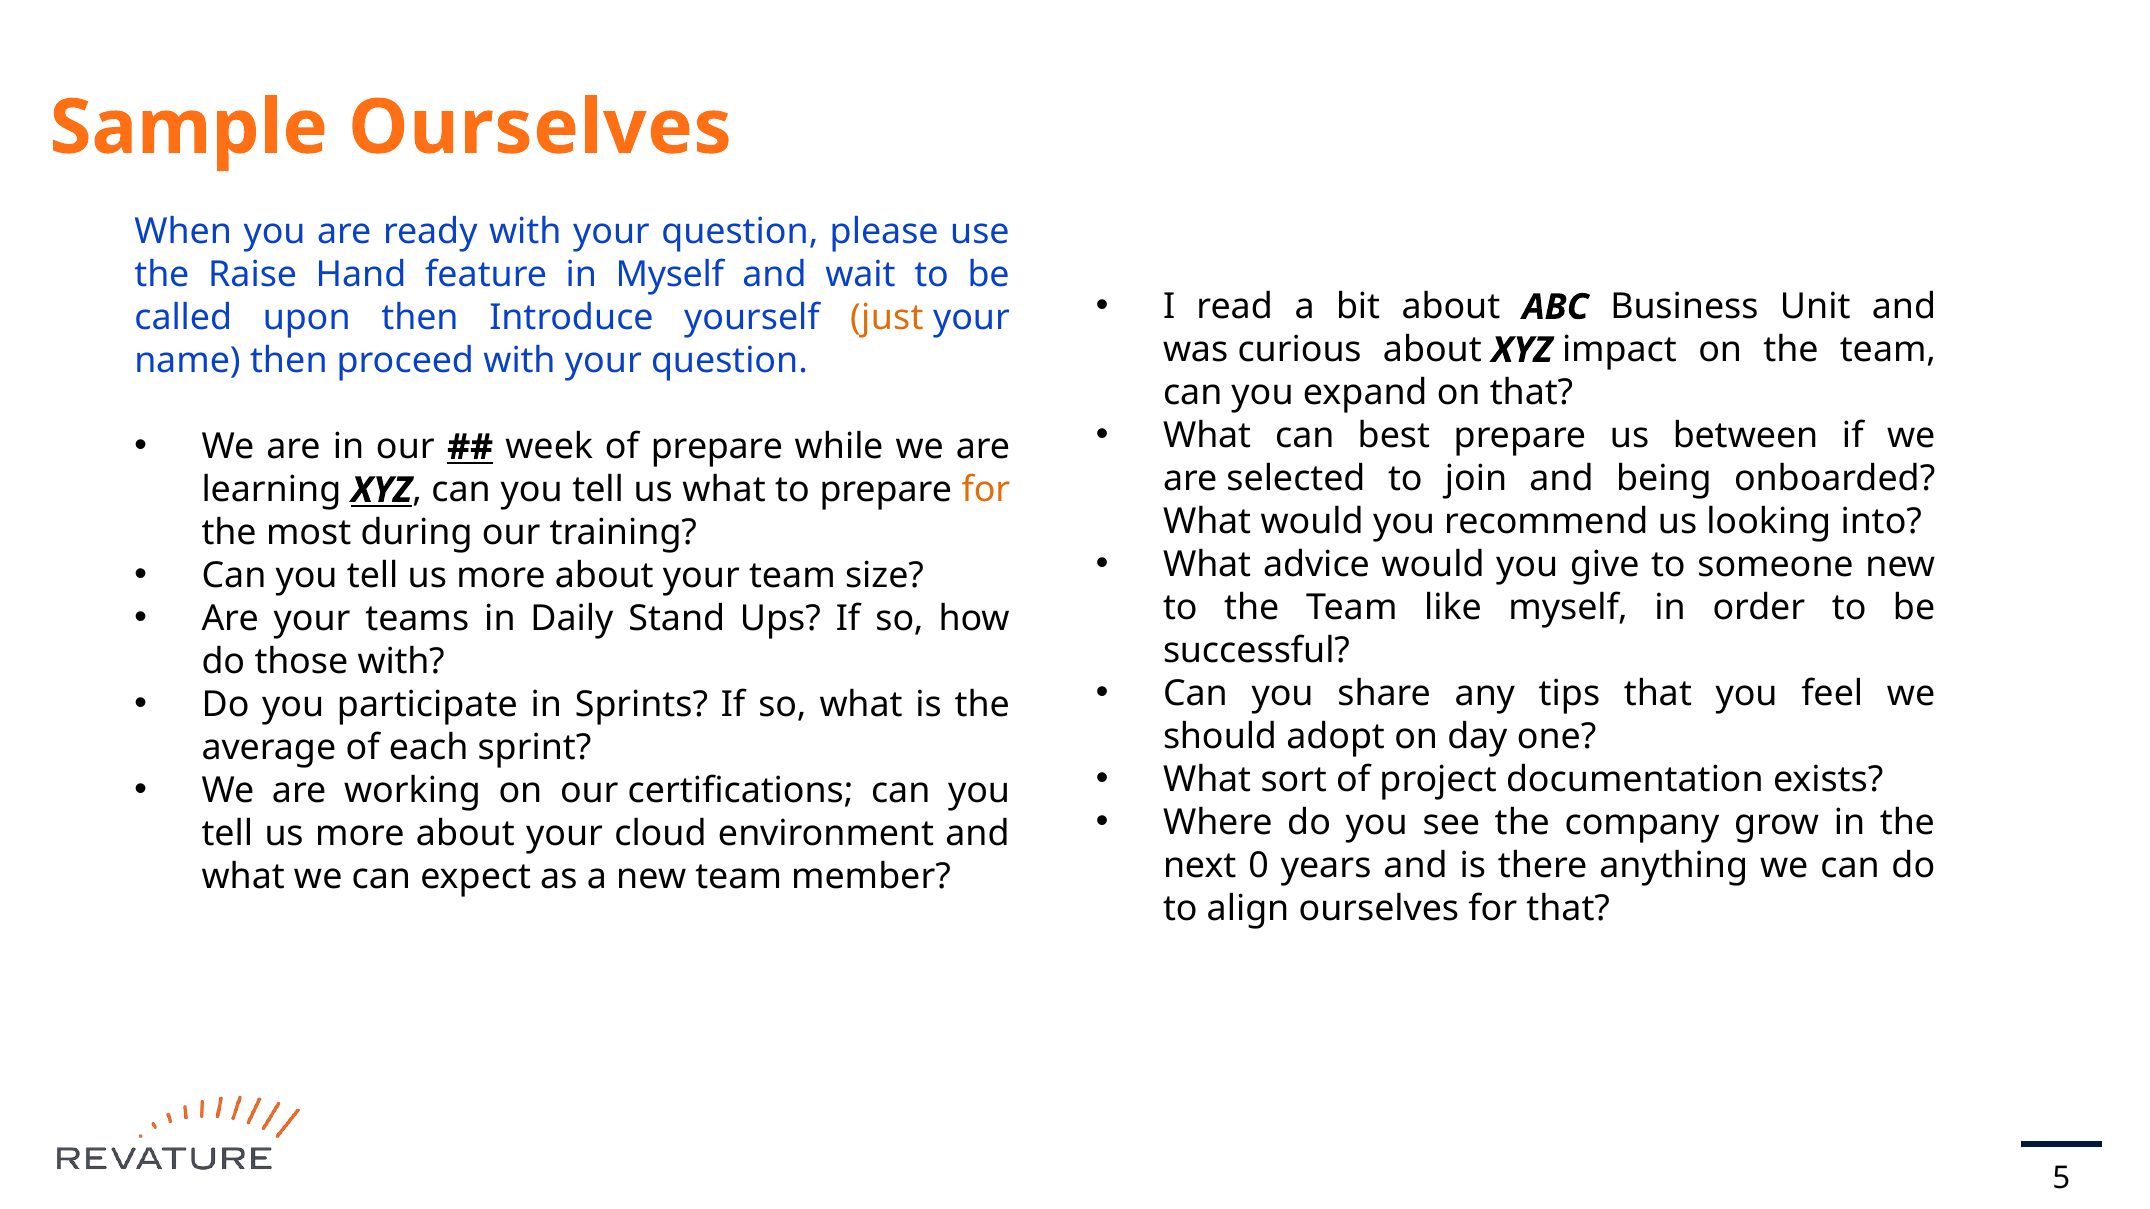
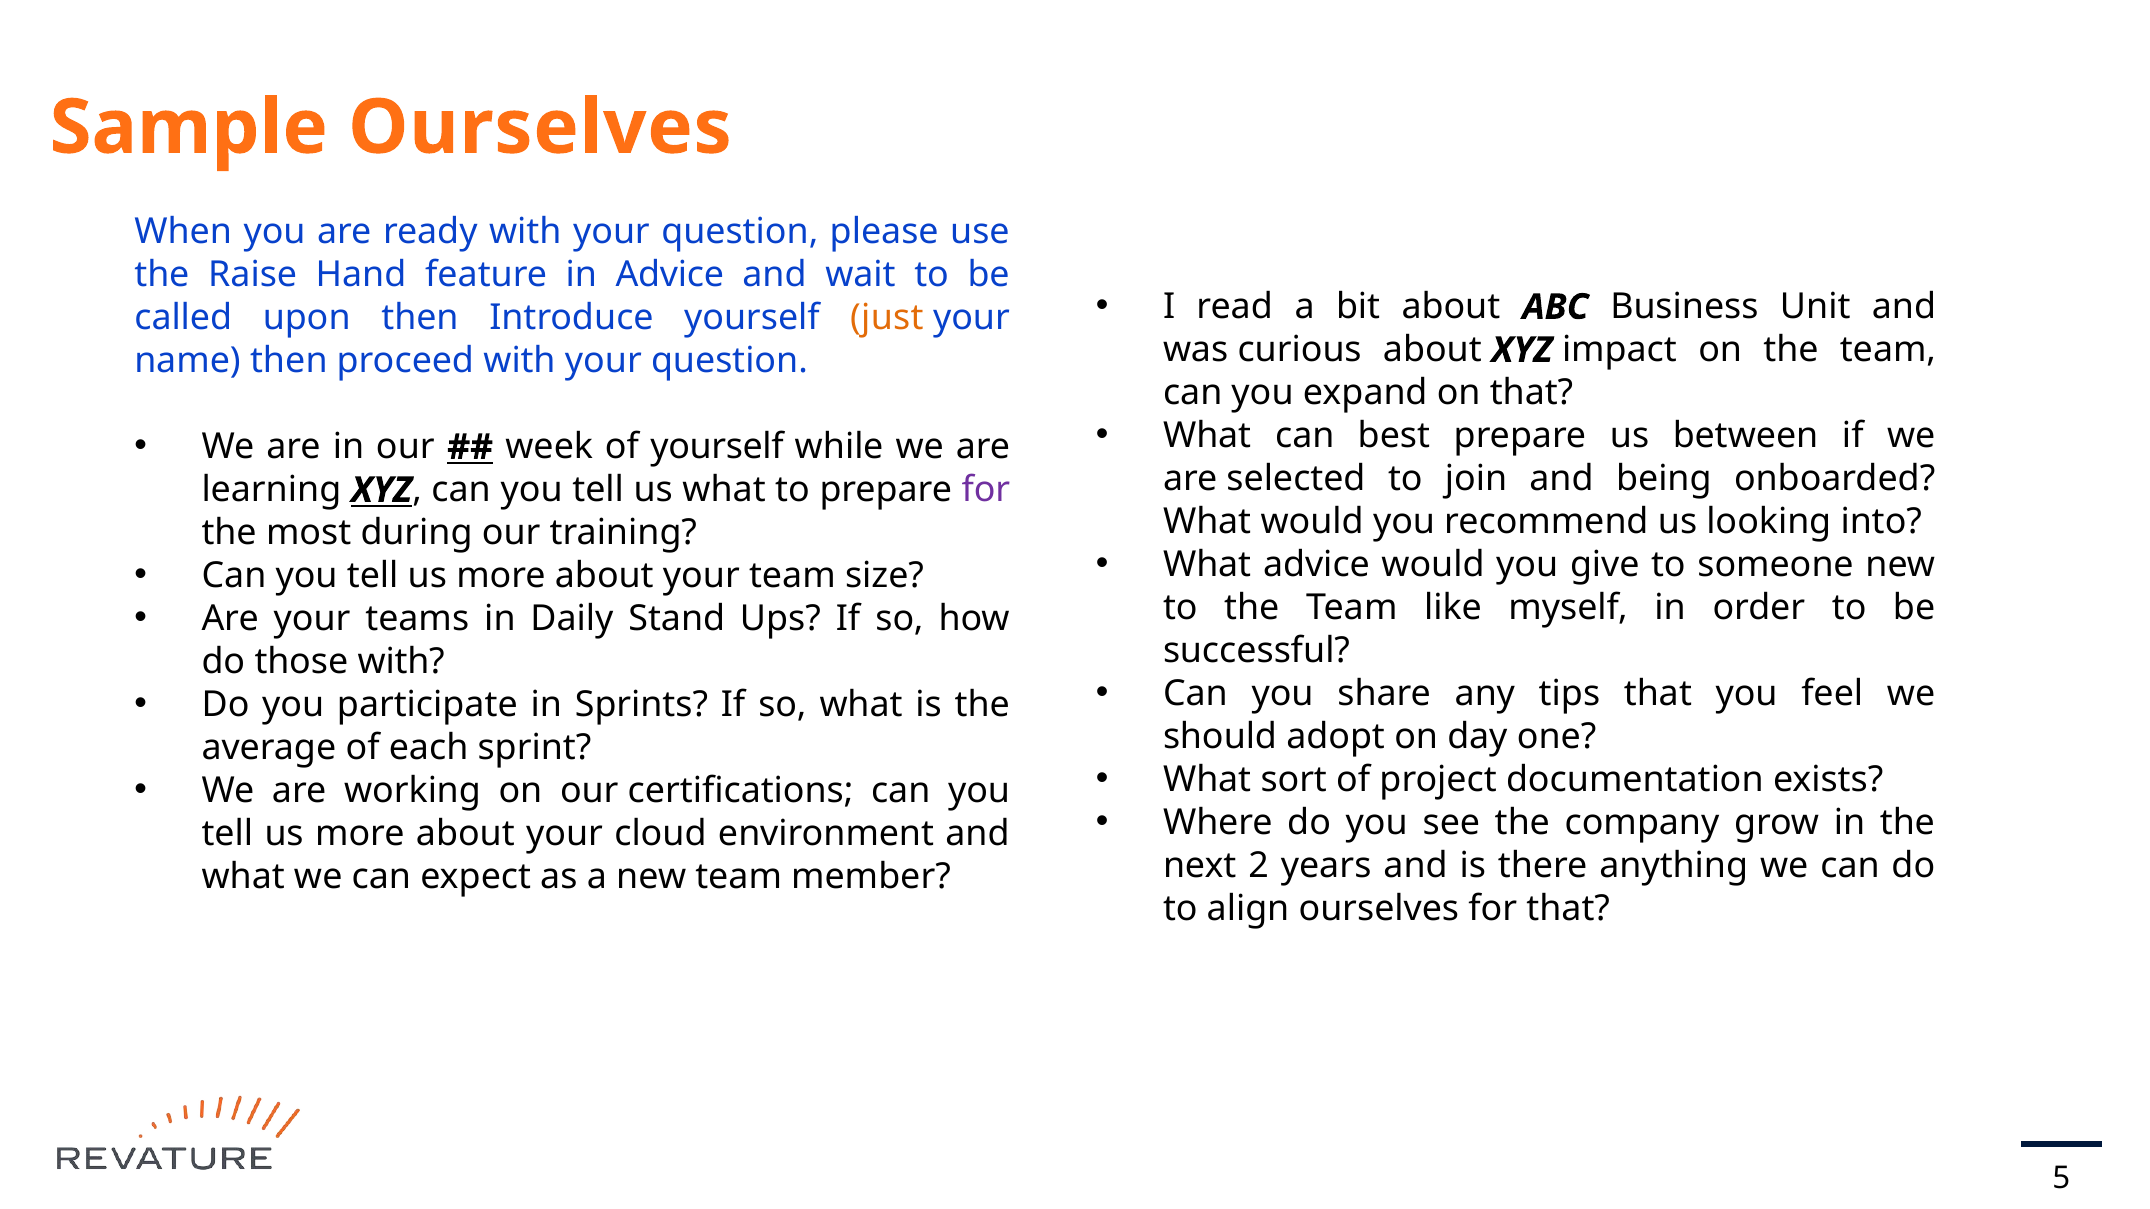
in Myself: Myself -> Advice (670, 275)
of prepare: prepare -> yourself (717, 447)
for colour: orange -> purple (986, 490)
0: 0 -> 2 (1259, 866)
